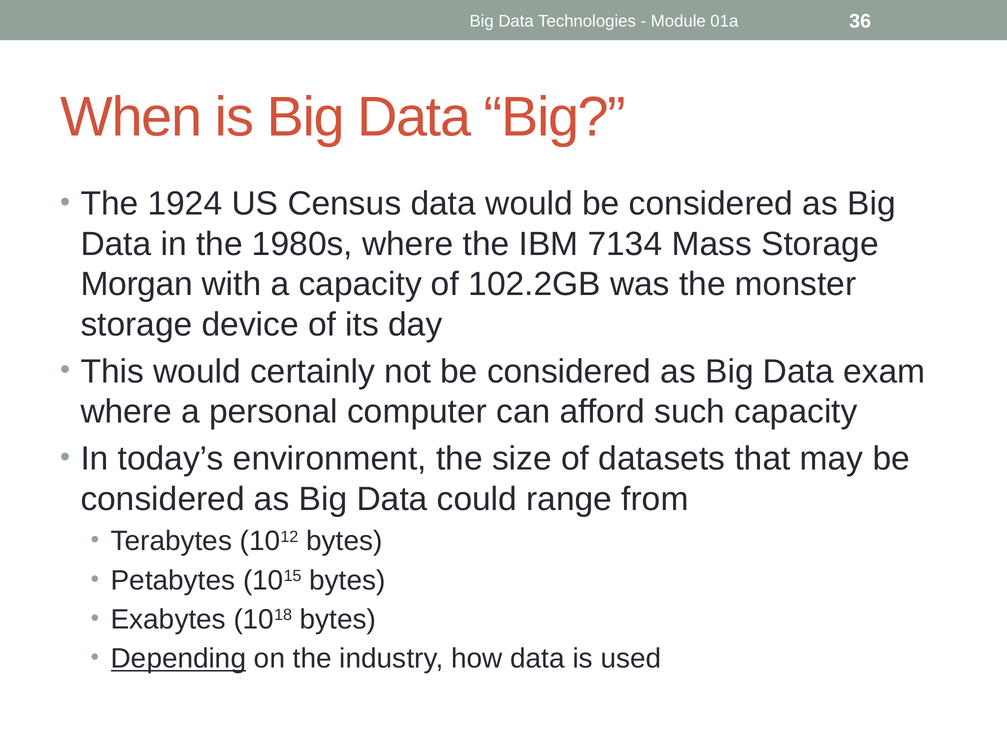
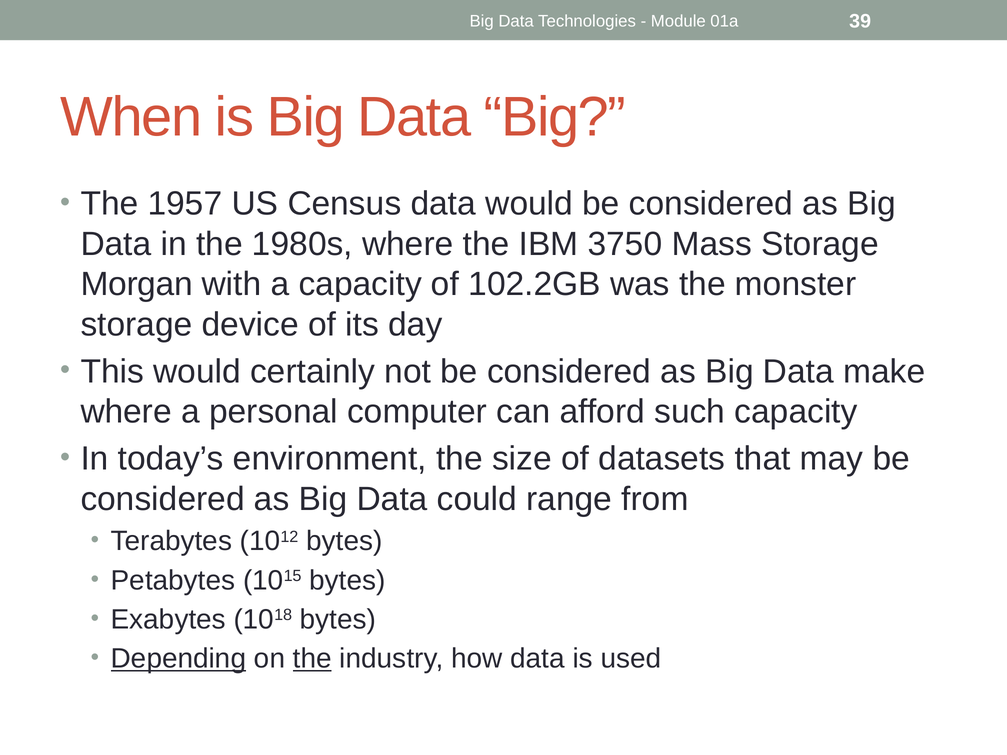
36: 36 -> 39 (860, 21)
1924: 1924 -> 1957 (185, 204)
7134: 7134 -> 3750 (625, 244)
exam: exam -> make (884, 372)
the underline: none -> present (312, 659)
